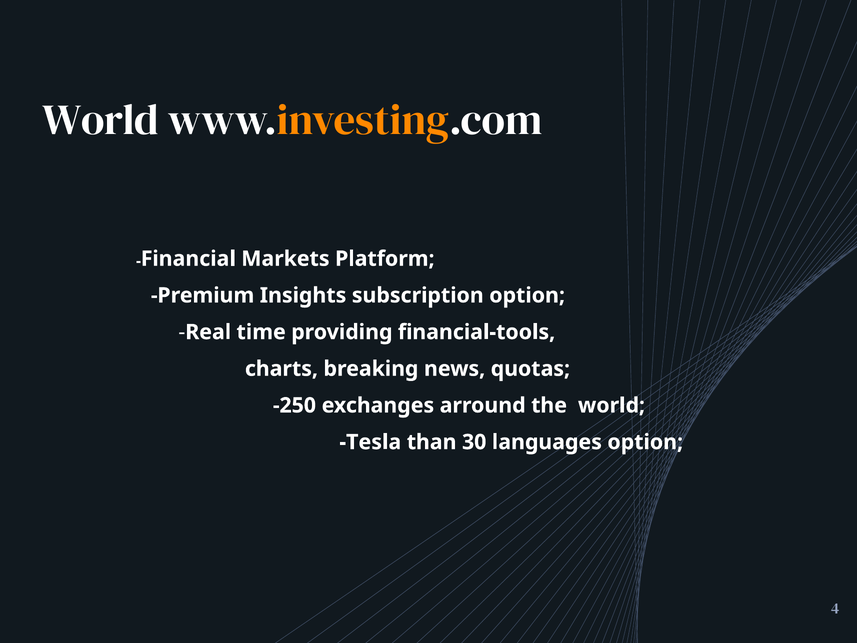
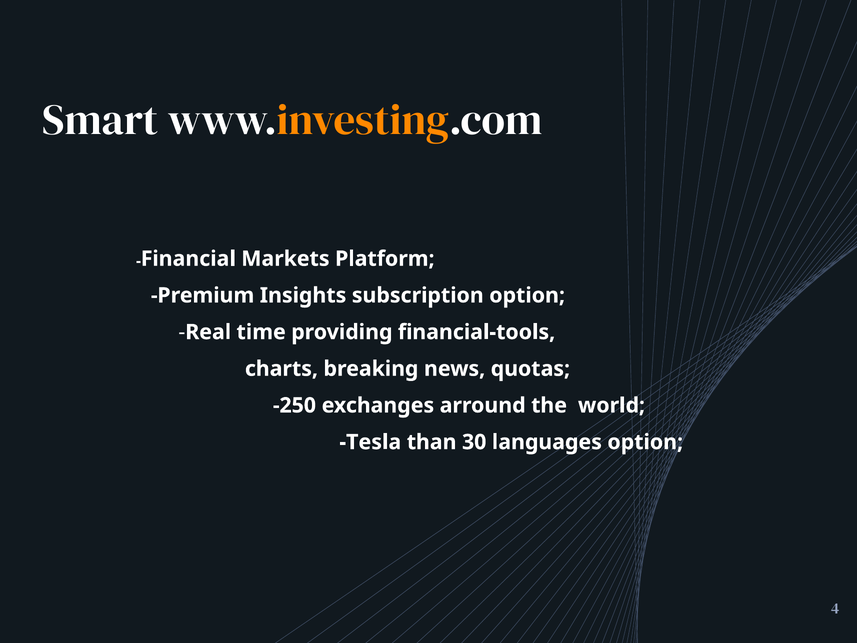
World: World -> Smart (100, 120)
